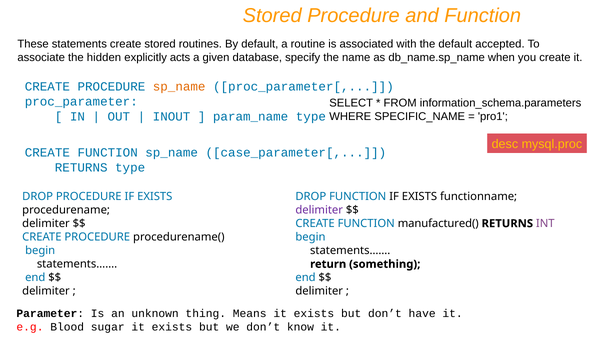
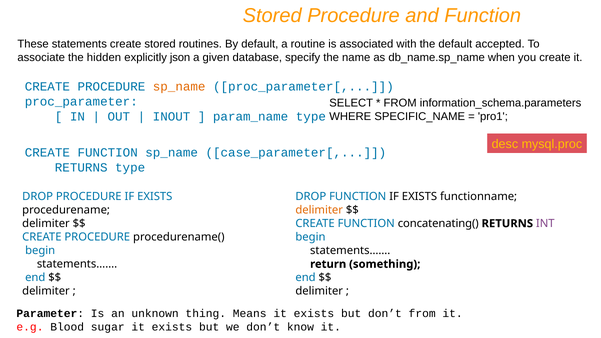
acts: acts -> json (180, 57)
delimiter colour: purple -> orange (319, 210)
manufactured(: manufactured( -> concatenating( (438, 224)
don’t have: have -> from (422, 314)
